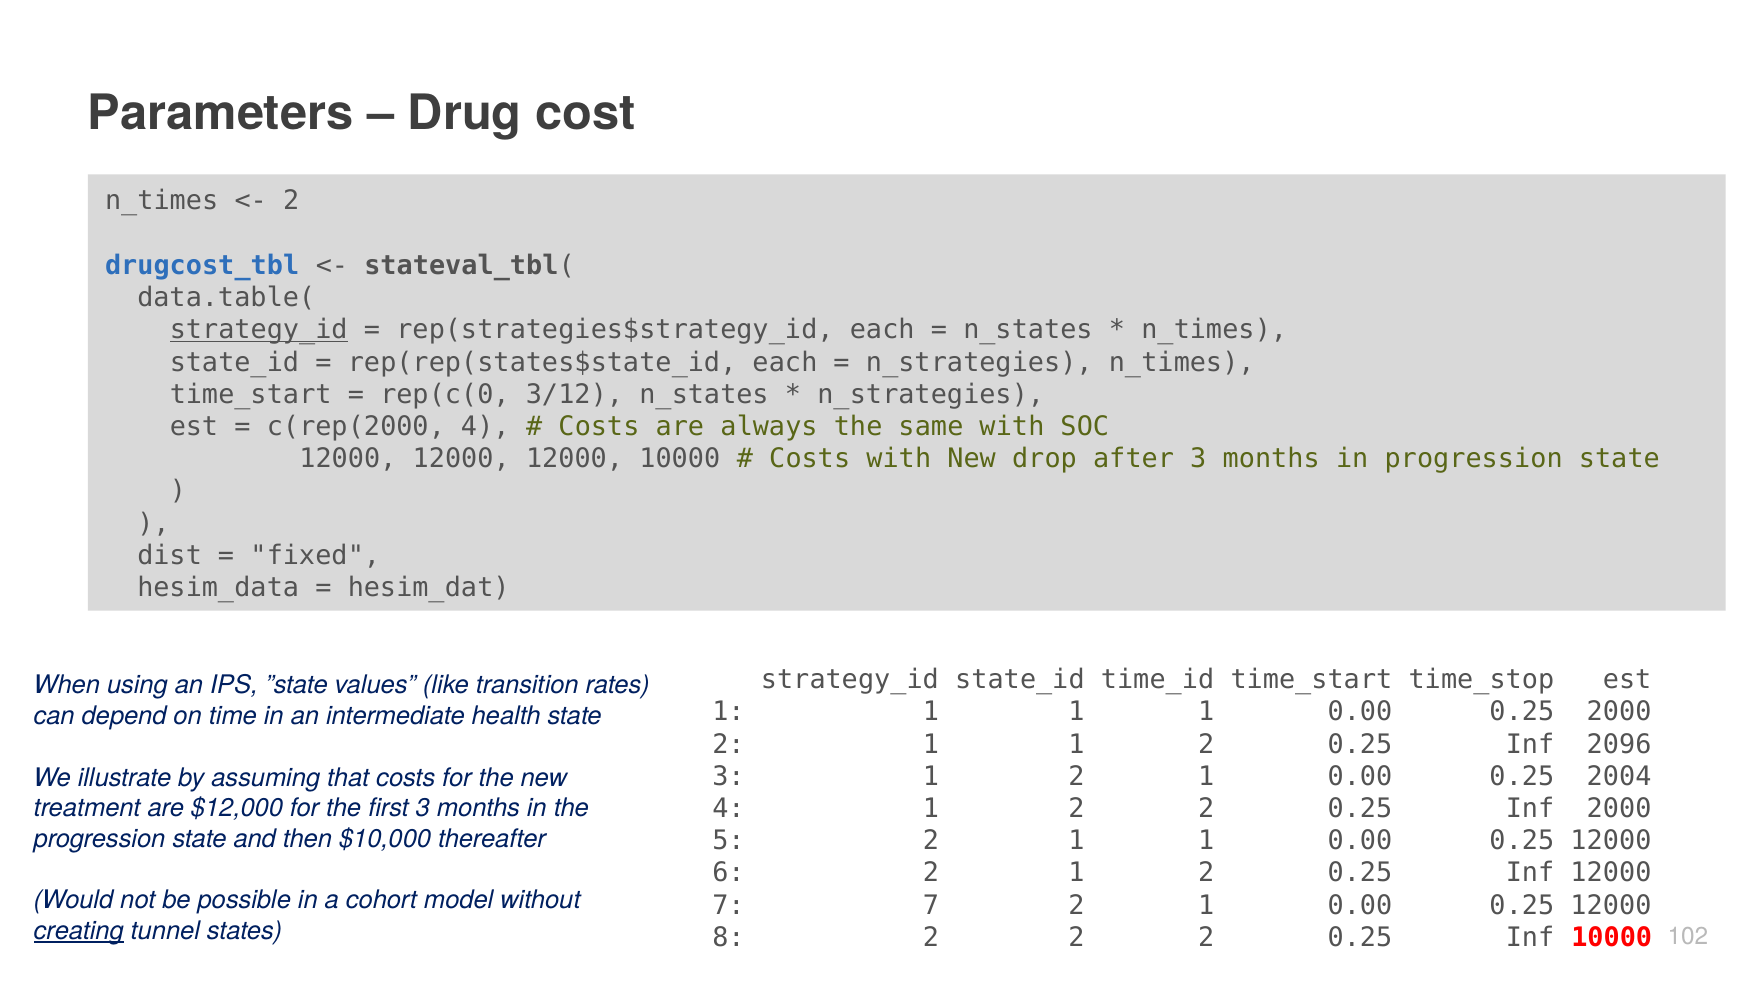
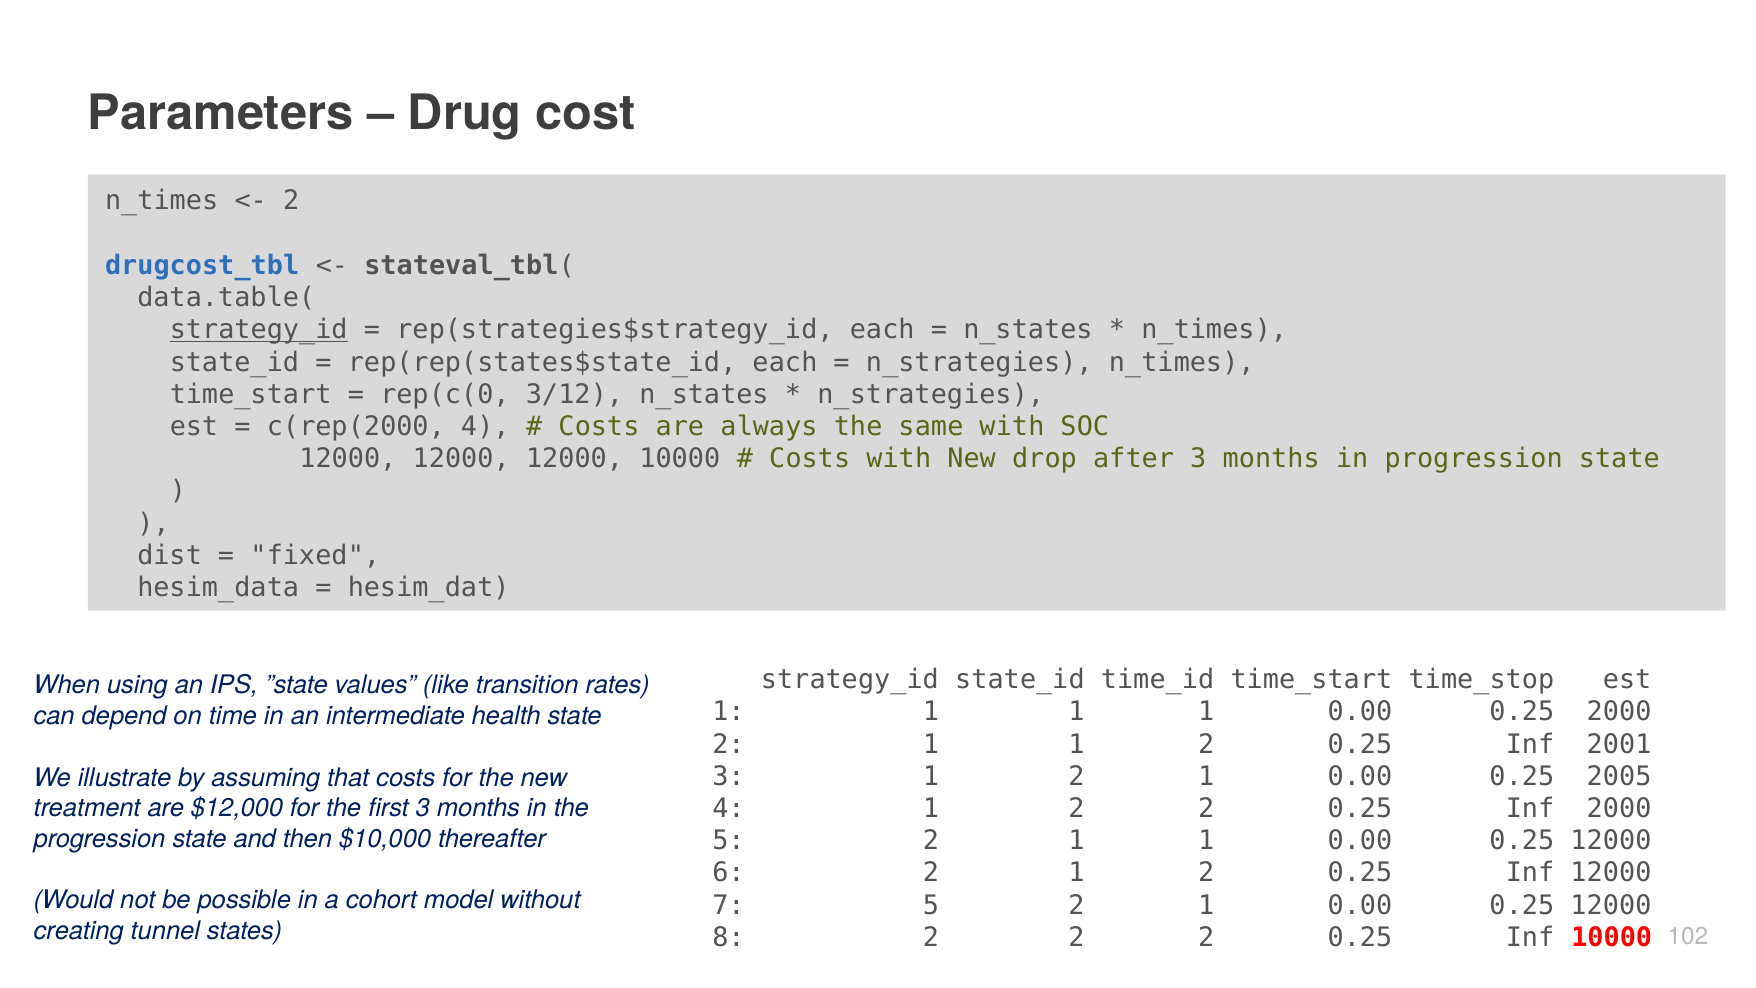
2096: 2096 -> 2001 (1619, 744)
2004: 2004 -> 2005 (1619, 776)
7 7: 7 -> 5 (931, 905)
creating underline: present -> none (79, 931)
